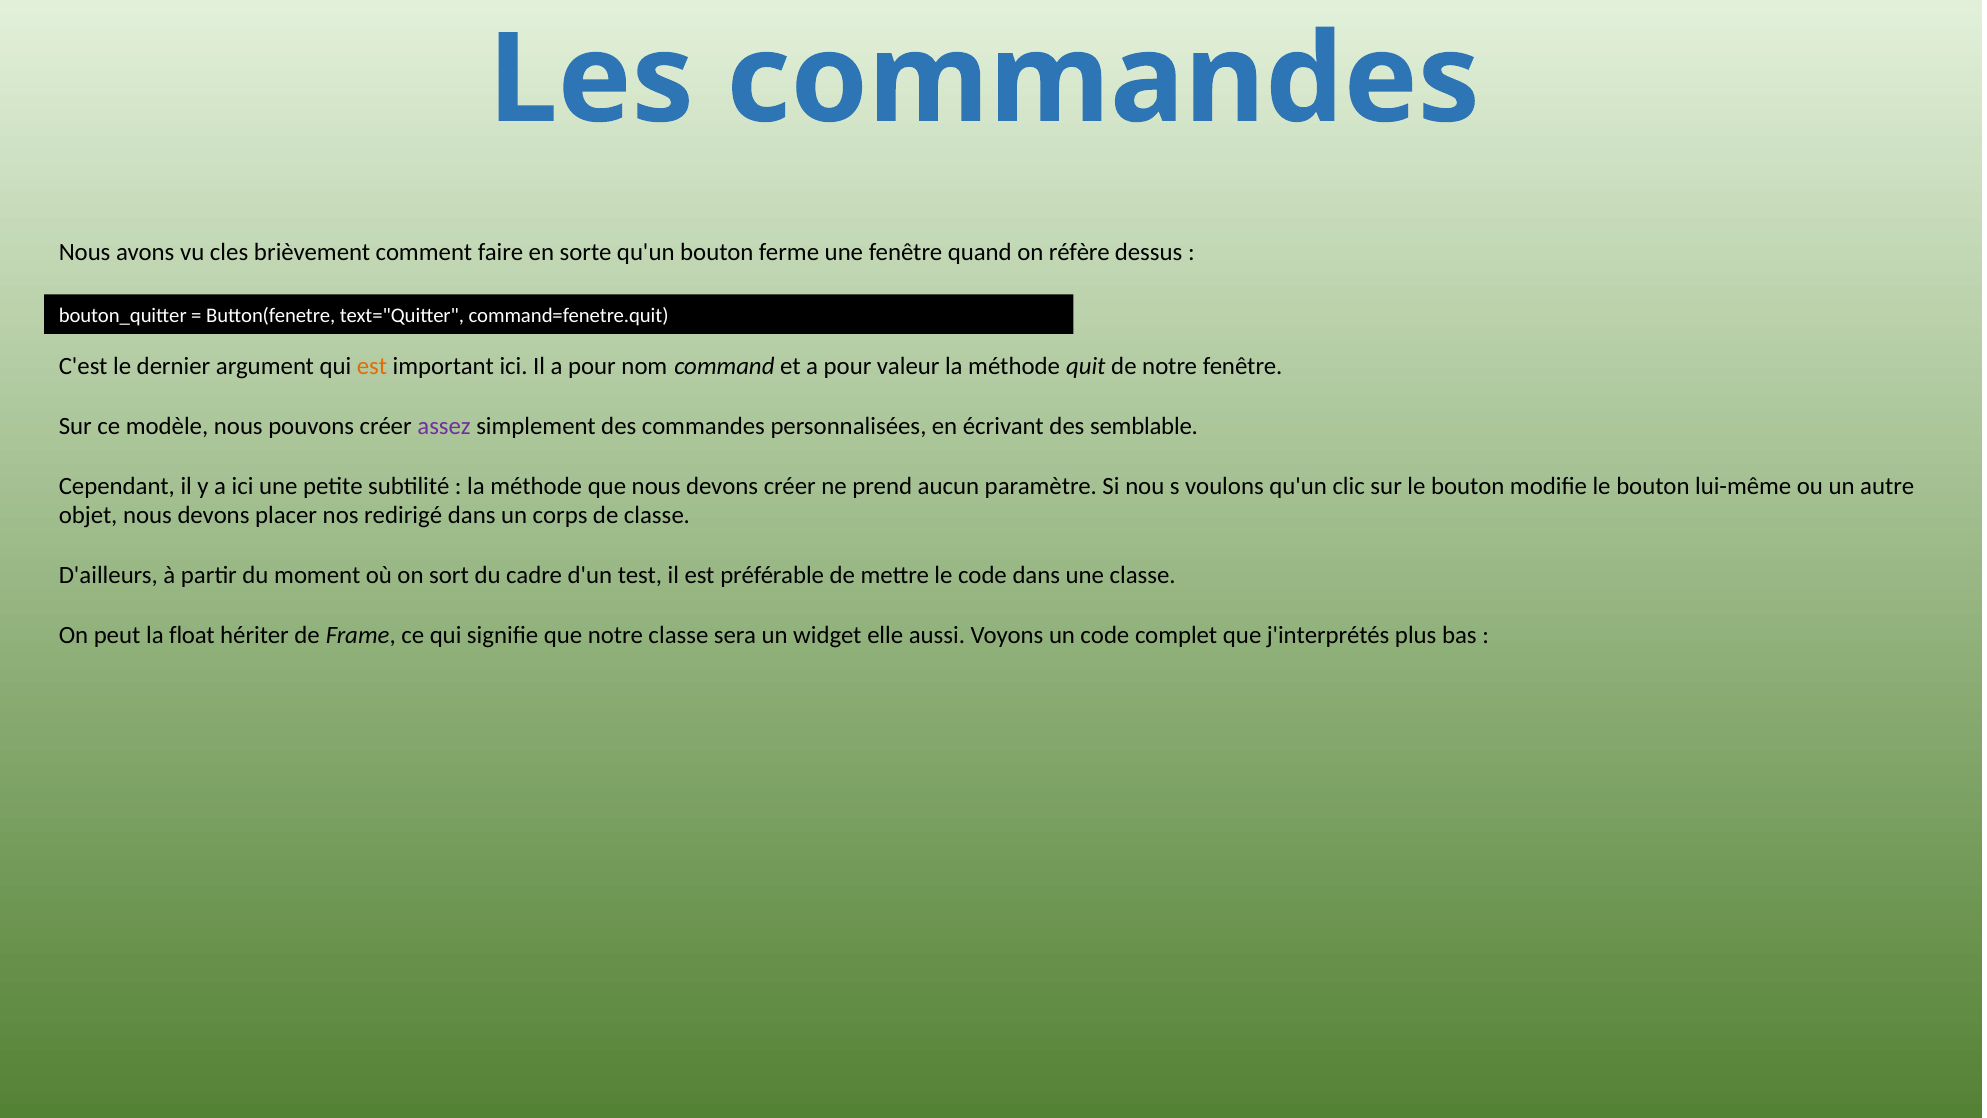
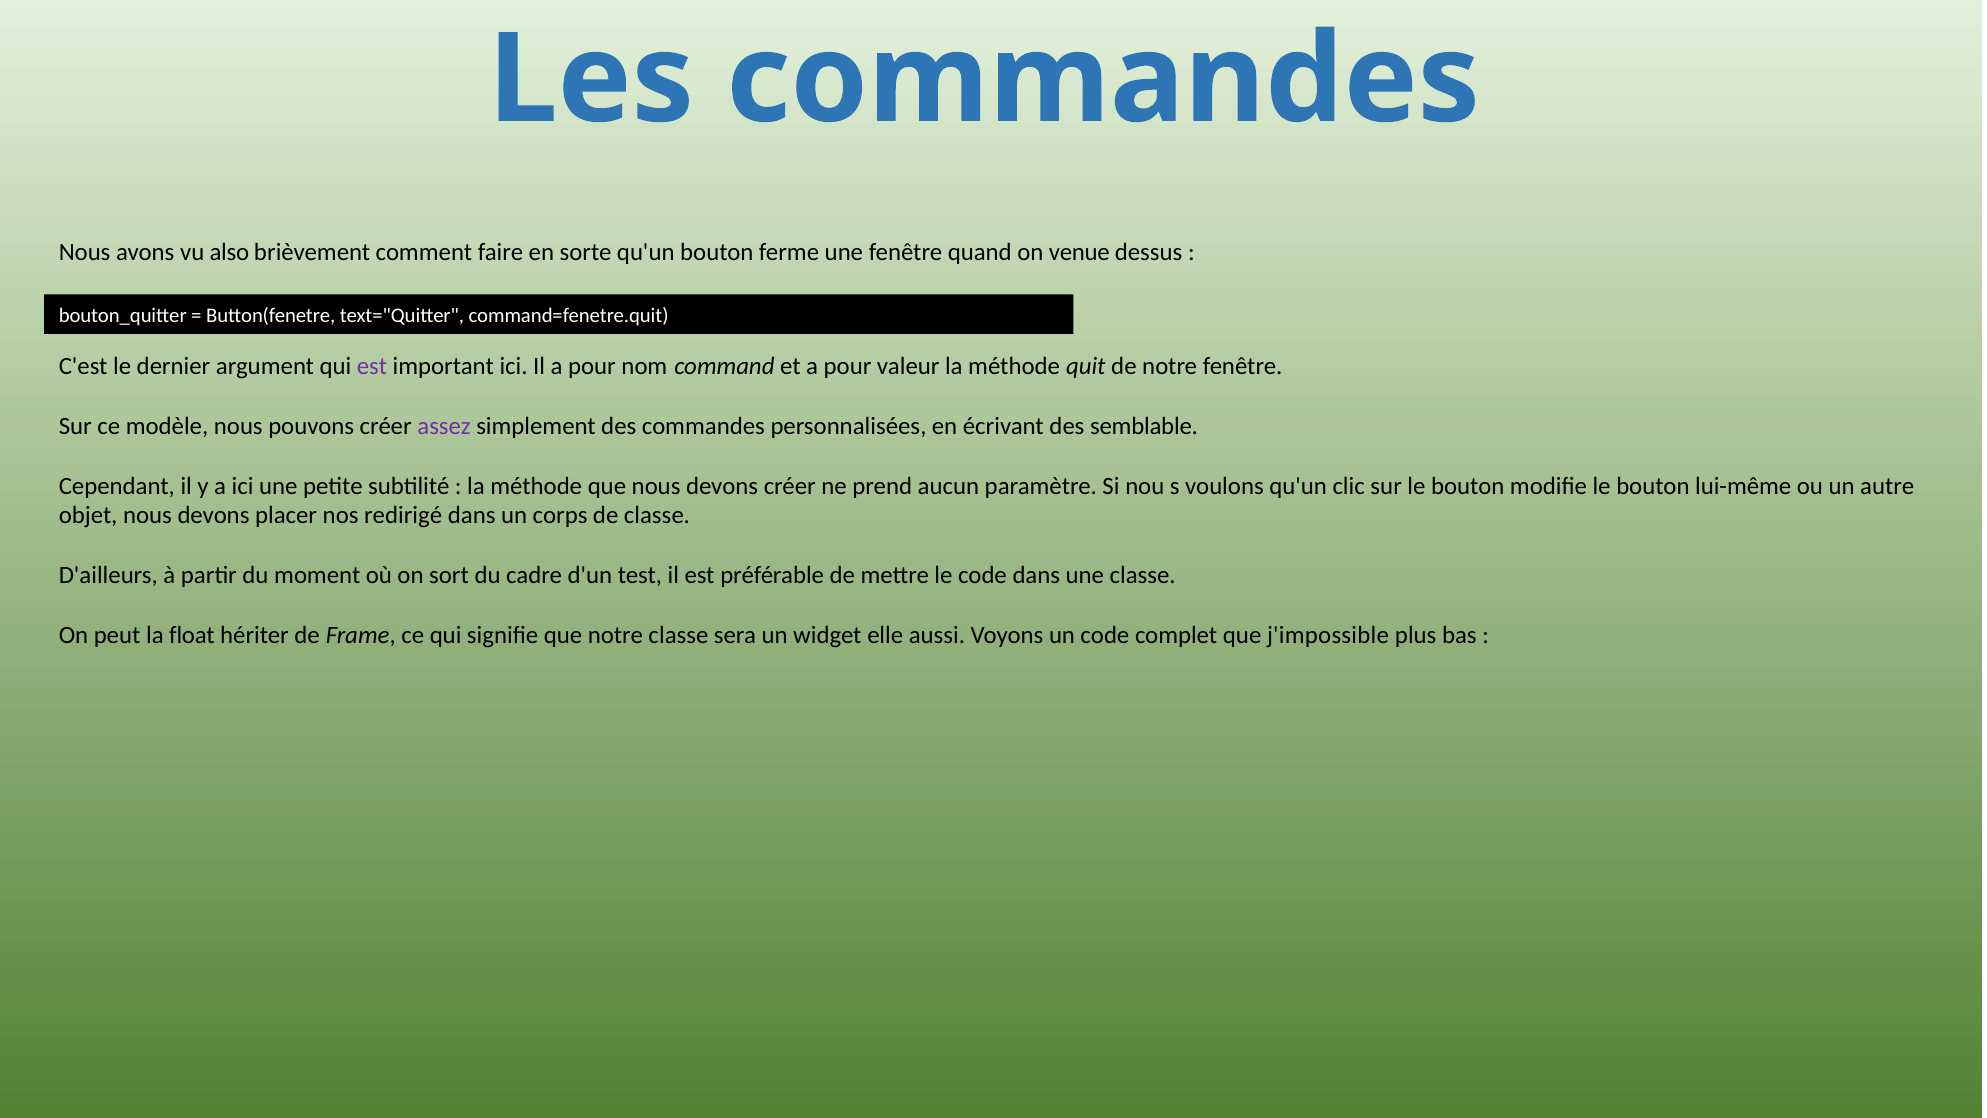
cles: cles -> also (229, 252)
réfère: réfère -> venue (1079, 252)
est colour: orange -> purple (372, 367)
j'interprétés: j'interprétés -> j'impossible (1328, 635)
